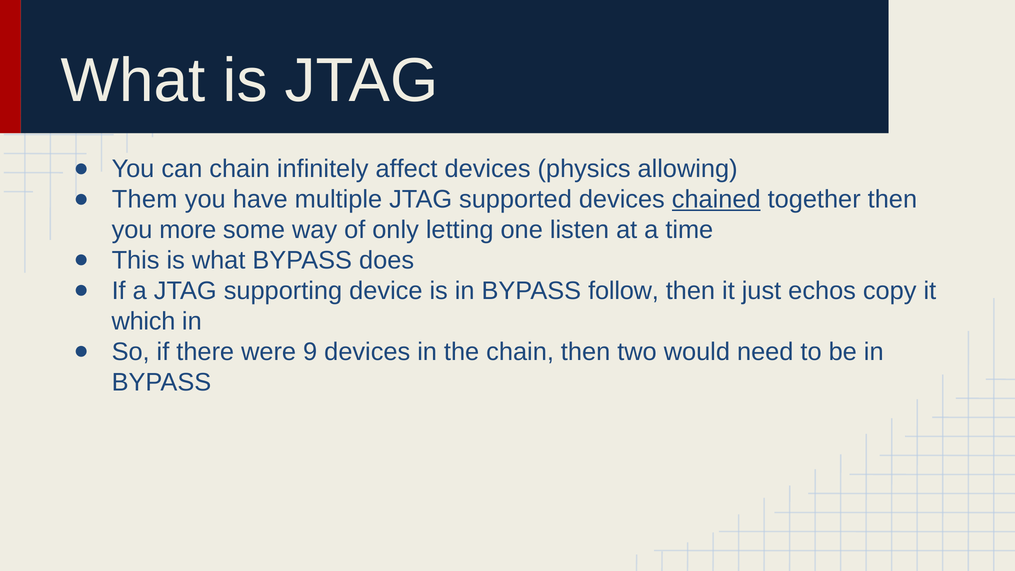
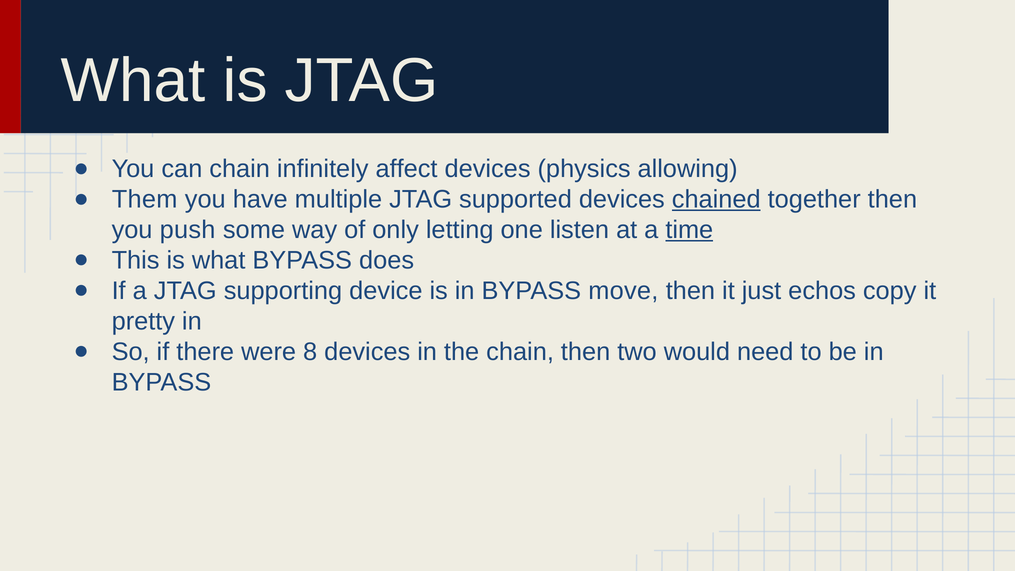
more: more -> push (188, 230)
time underline: none -> present (689, 230)
follow: follow -> move (623, 291)
which: which -> pretty (143, 321)
9: 9 -> 8 (310, 352)
